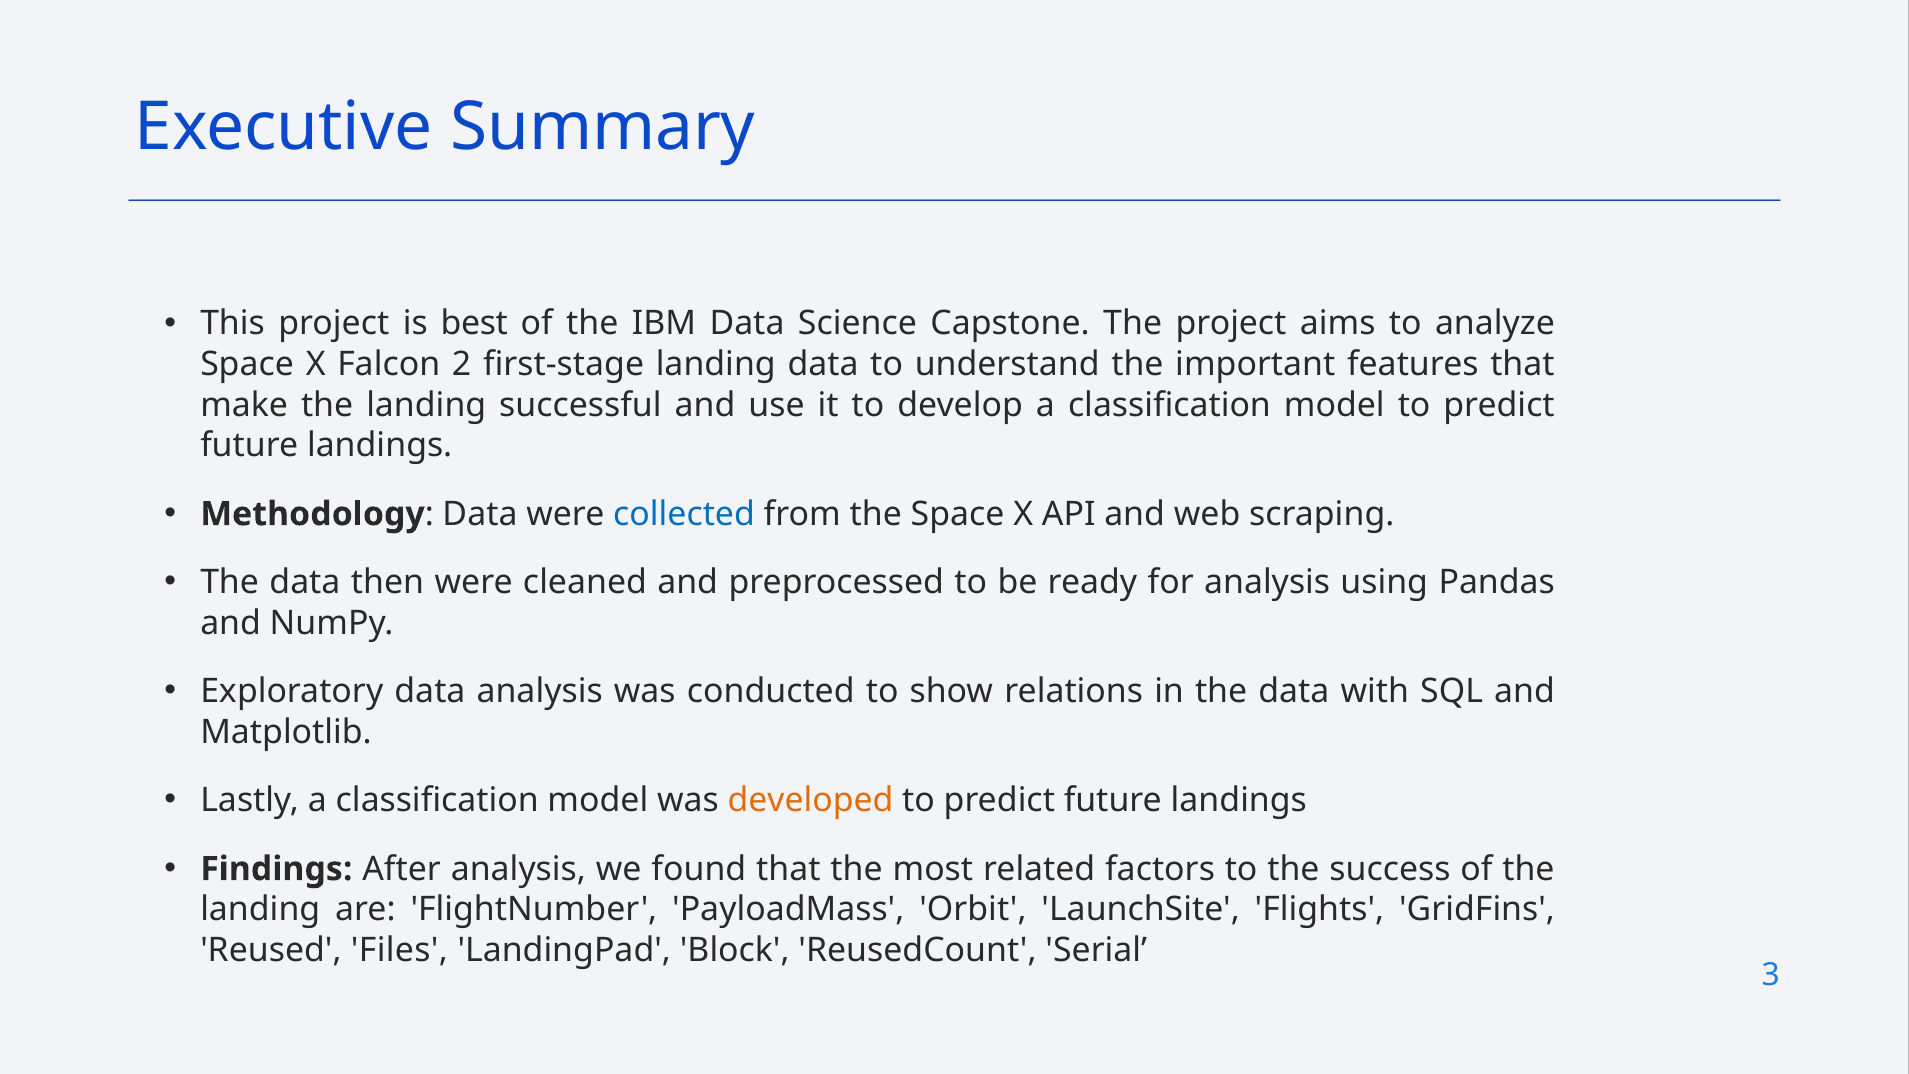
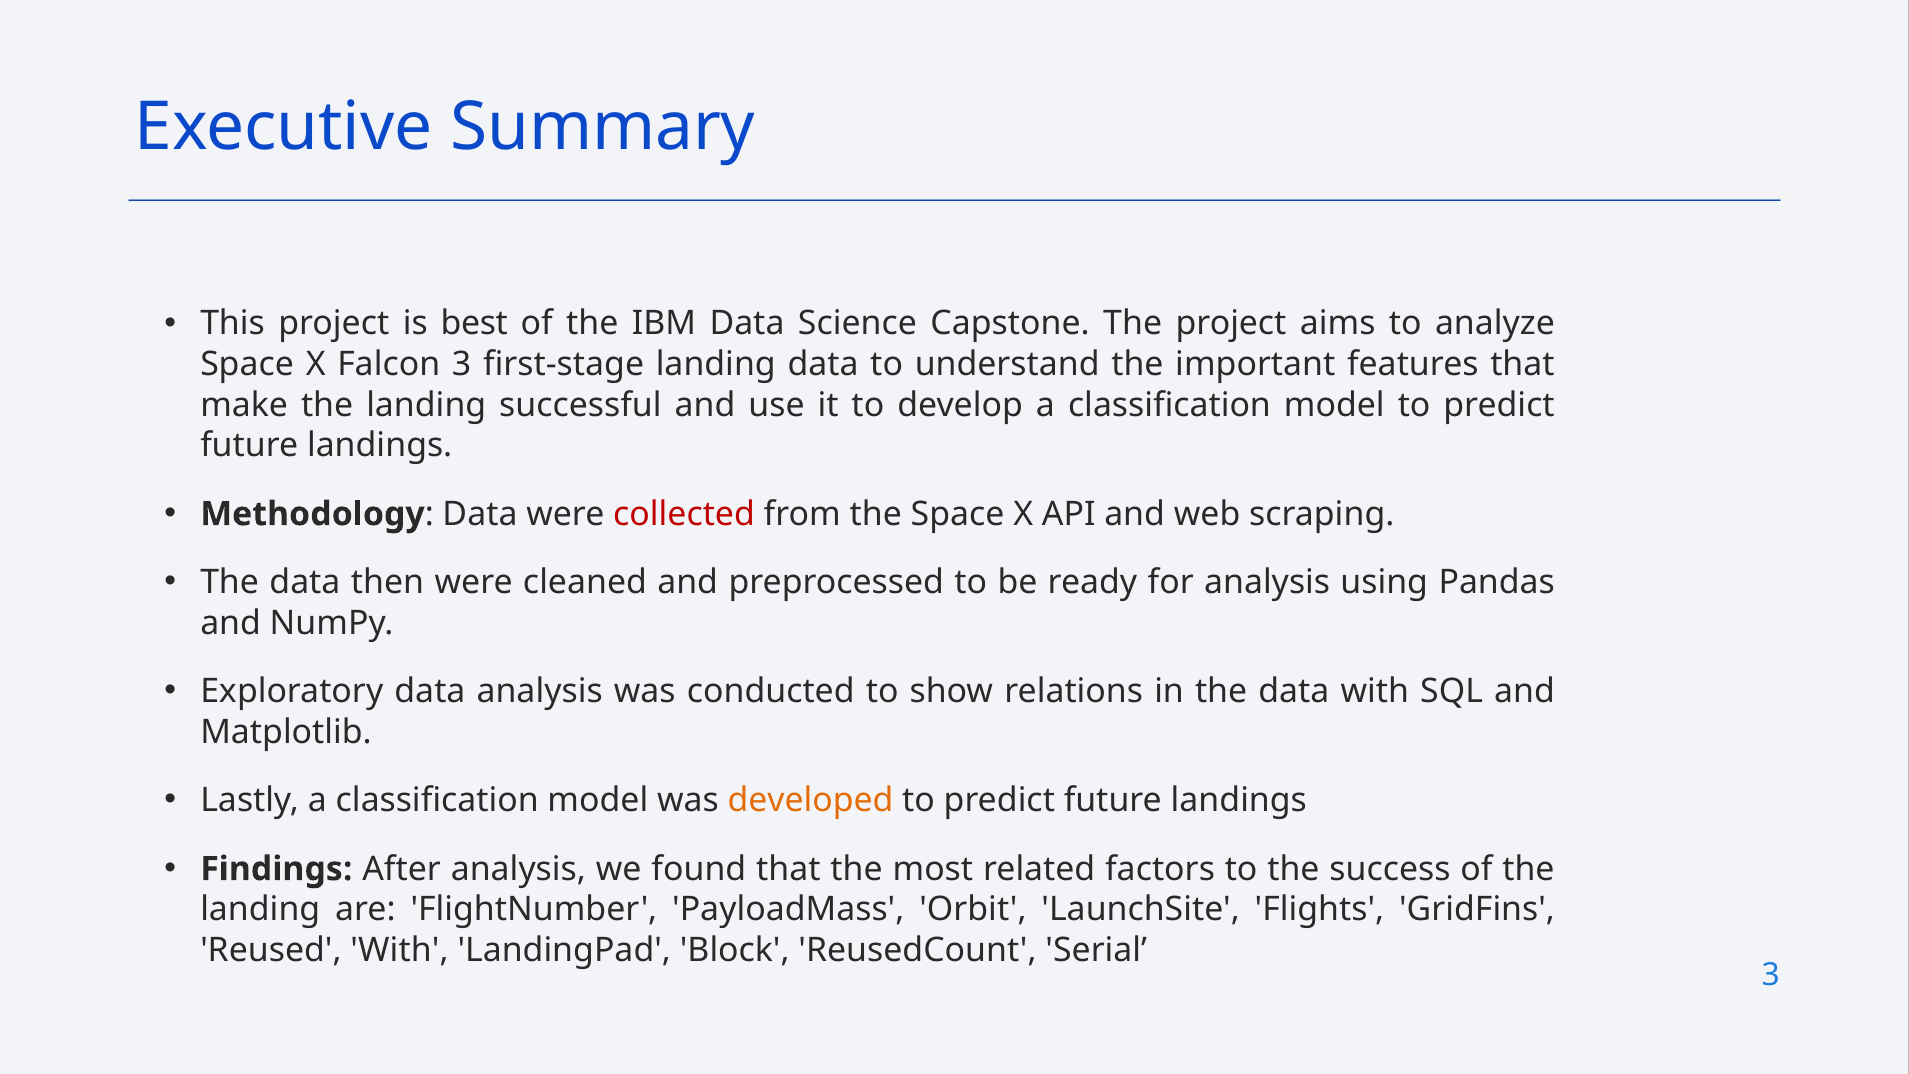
Falcon 2: 2 -> 3 (462, 364)
collected colour: blue -> red (684, 514)
Reused Files: Files -> With (400, 950)
